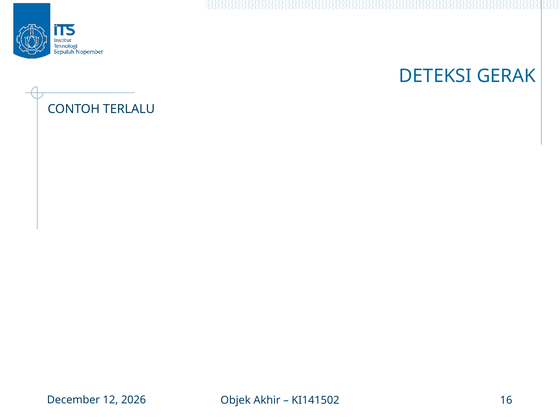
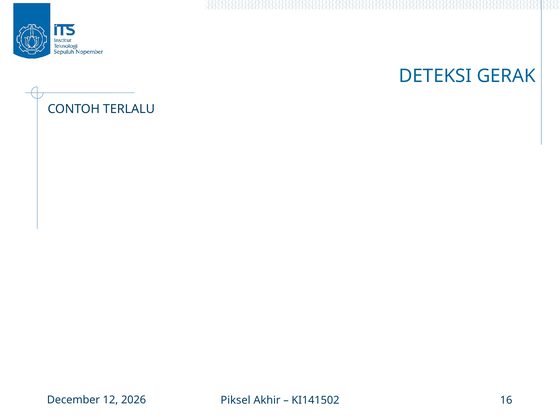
Objek: Objek -> Piksel (236, 400)
